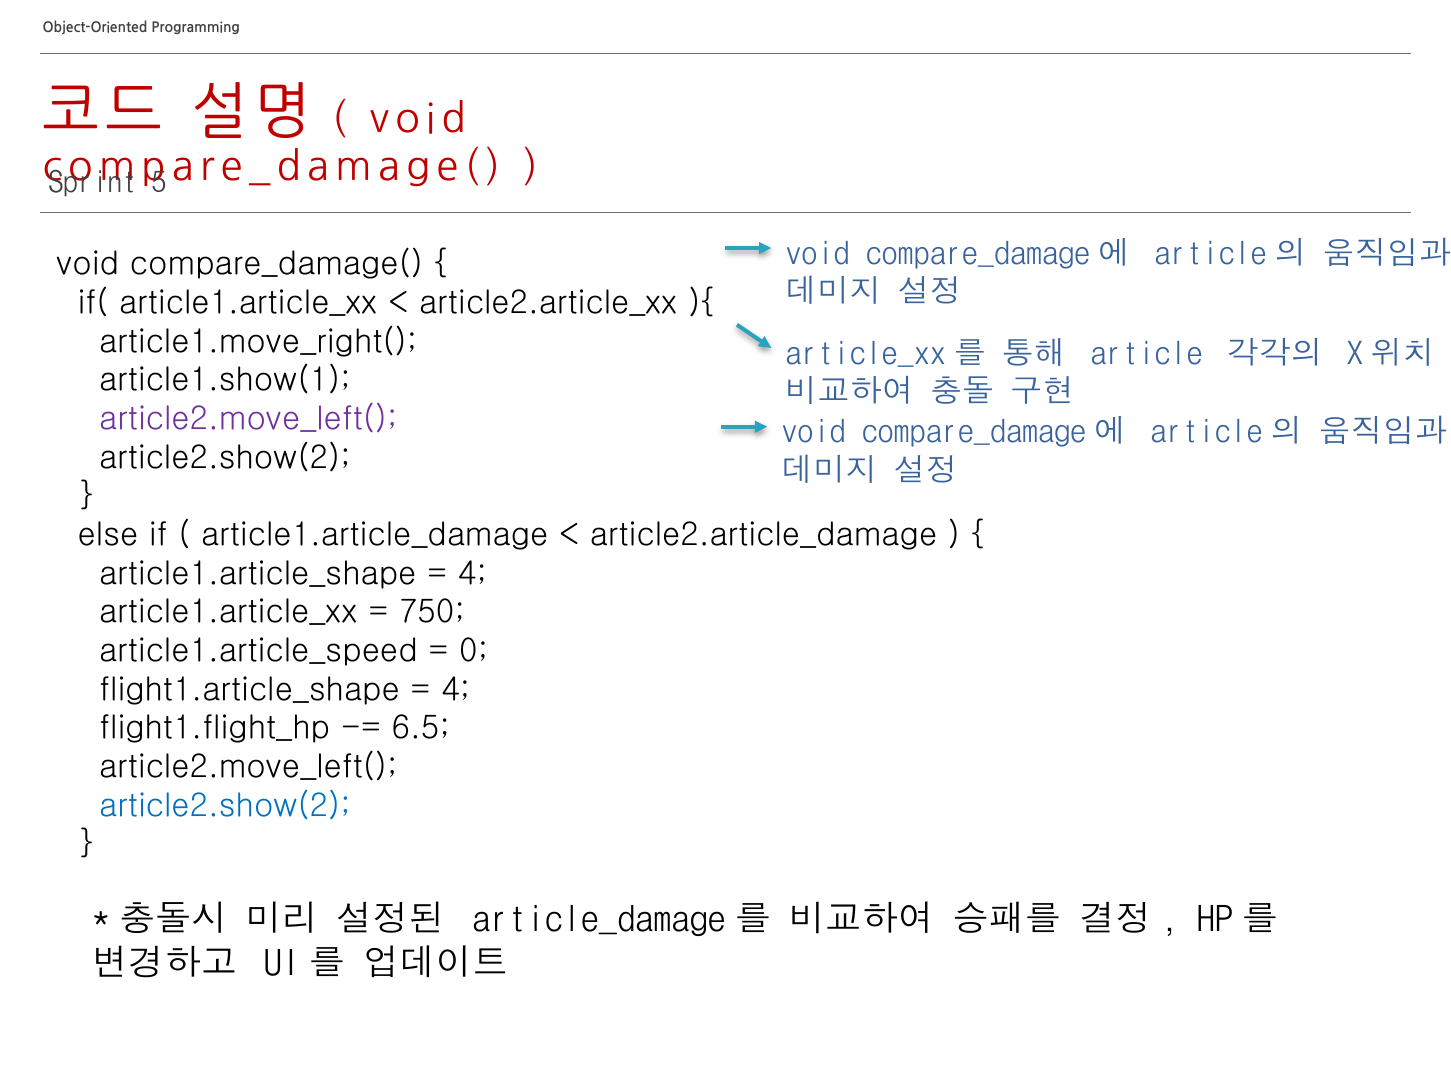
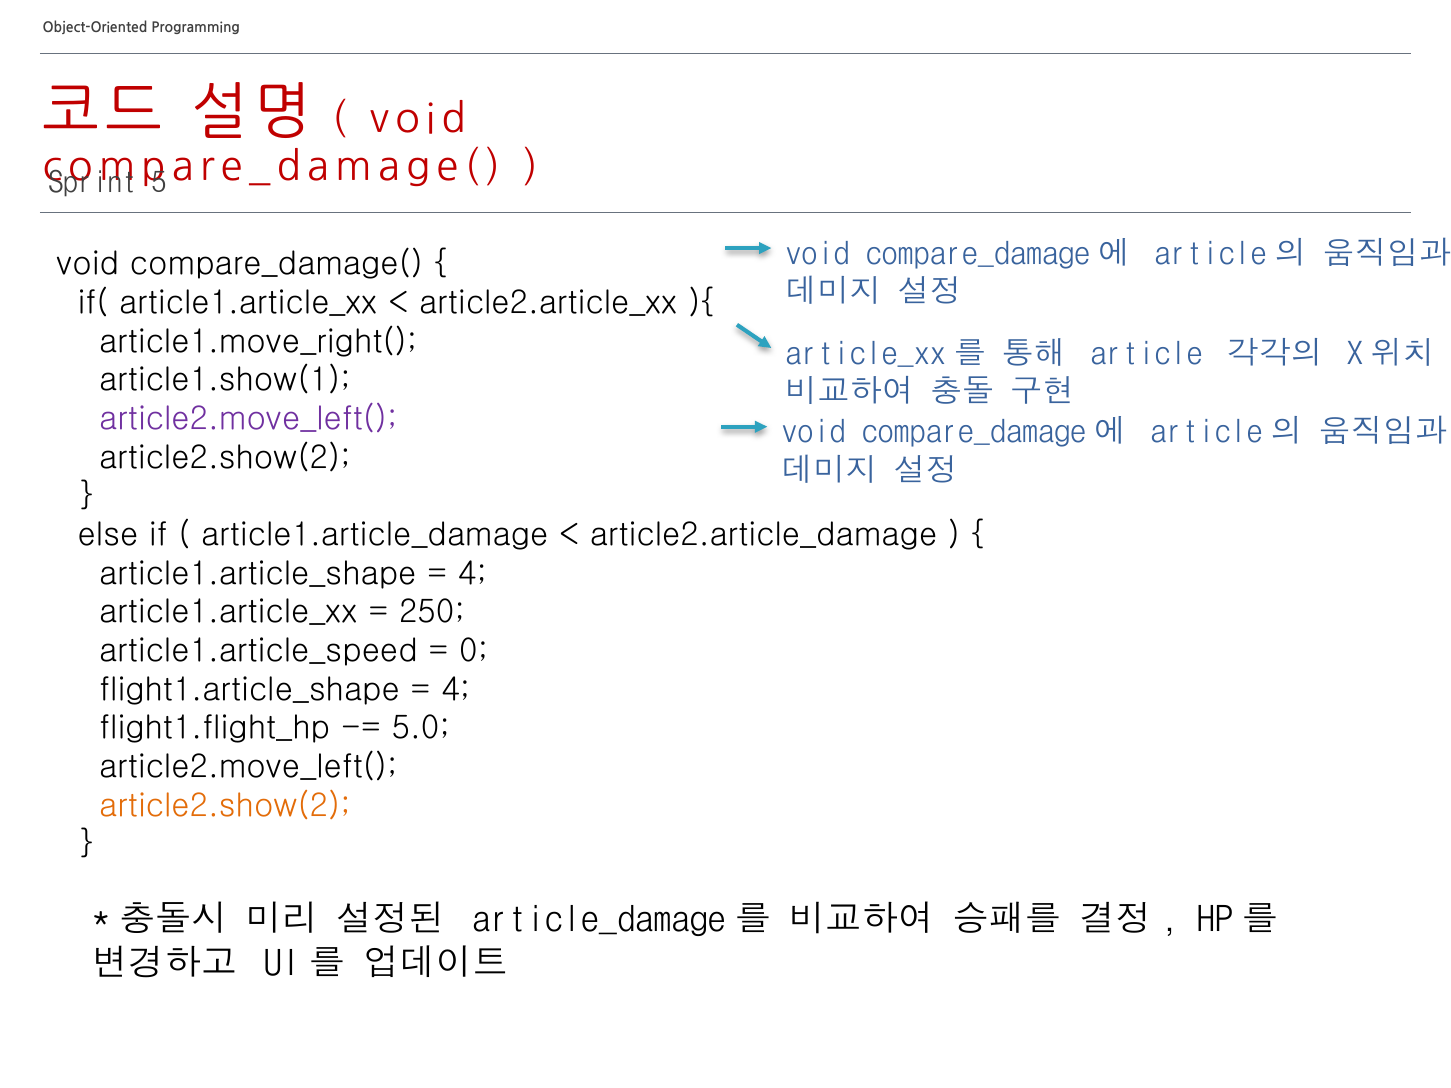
750: 750 -> 250 (432, 612)
6.5: 6.5 -> 5.0 (421, 728)
article2.show(2 colour: blue -> orange (225, 806)
